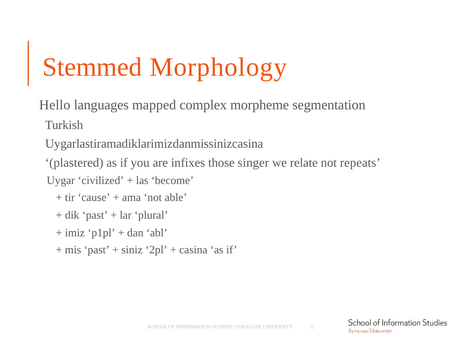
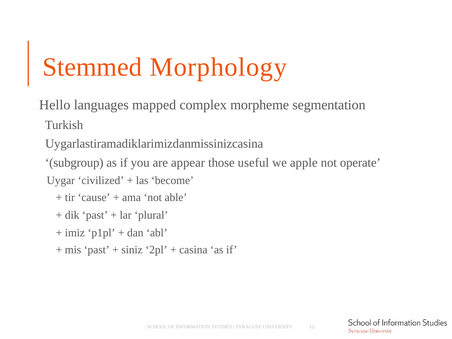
plastered: plastered -> subgroup (74, 163)
infixes: infixes -> appear (188, 163)
singer: singer -> useful (253, 163)
relate: relate -> apple (304, 163)
repeats: repeats -> operate (360, 163)
